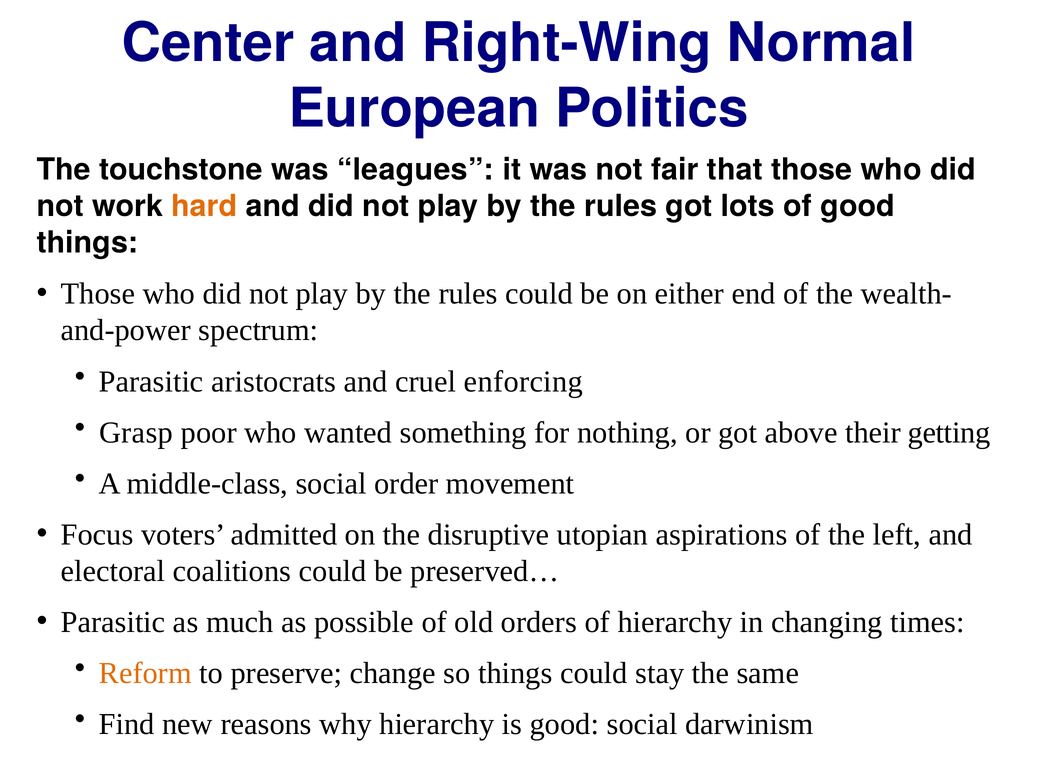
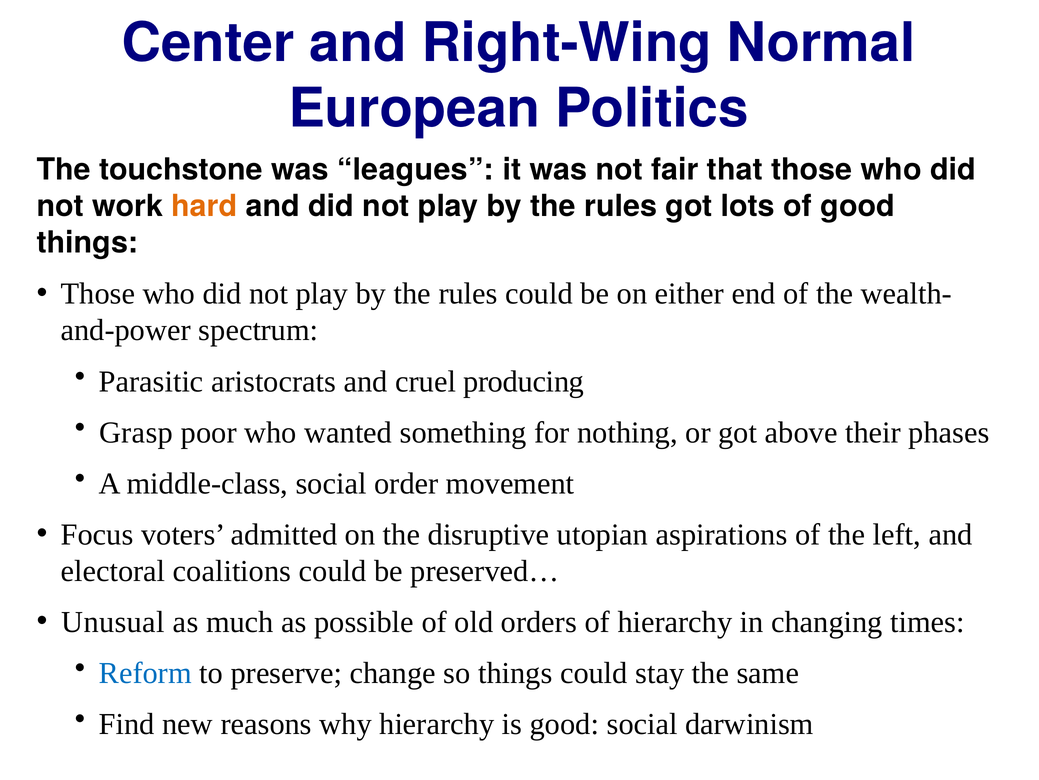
enforcing: enforcing -> producing (524, 381)
getting: getting -> phases (949, 432)
Parasitic: Parasitic -> Unusual (113, 621)
Reform colour: orange -> blue (145, 672)
